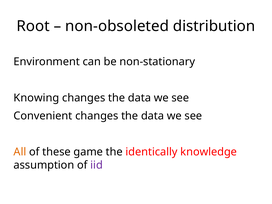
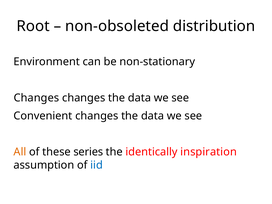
Knowing: Knowing -> Changes (36, 98)
game: game -> series (88, 152)
knowledge: knowledge -> inspiration (209, 152)
iid colour: purple -> blue (97, 165)
